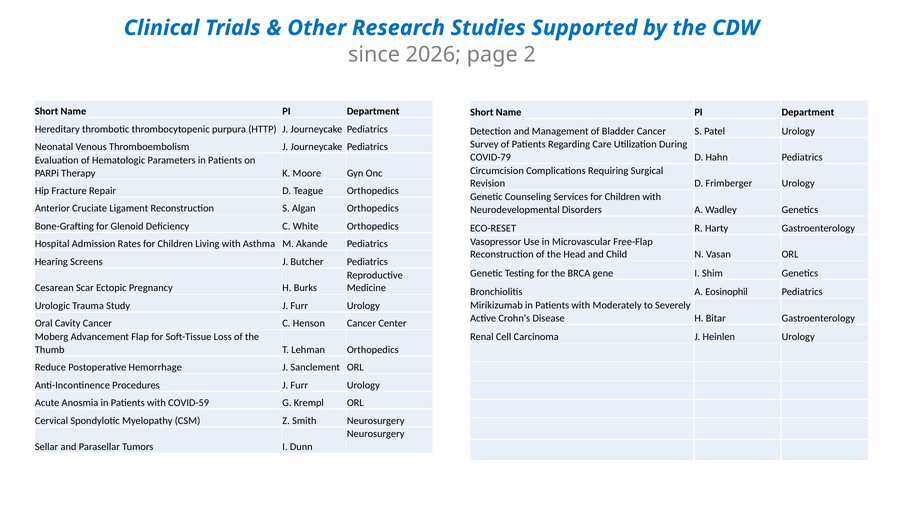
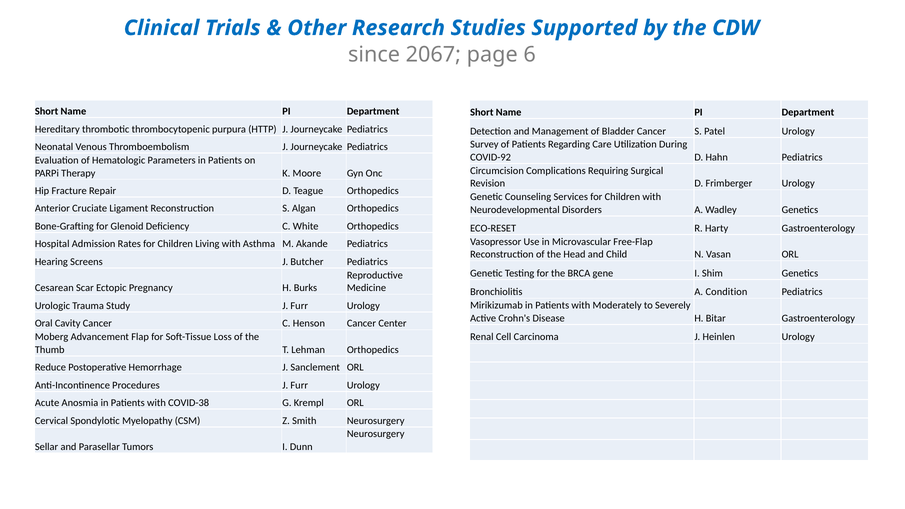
2026: 2026 -> 2067 (433, 55)
2: 2 -> 6 (530, 55)
COVID-79: COVID-79 -> COVID-92 (491, 157)
Eosinophil: Eosinophil -> Condition (726, 292)
COVID-59: COVID-59 -> COVID-38 (189, 403)
